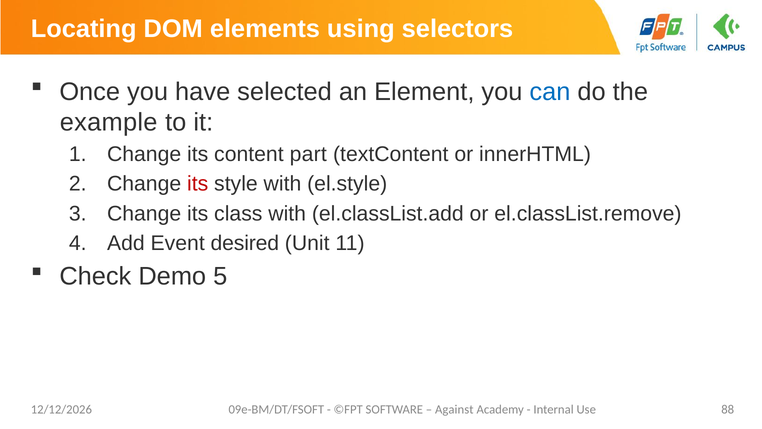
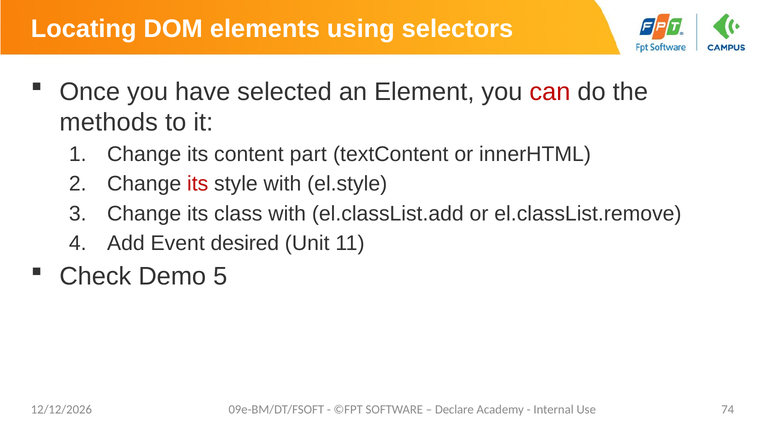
can colour: blue -> red (550, 92)
example: example -> methods (109, 122)
Against: Against -> Declare (454, 409)
88: 88 -> 74 (728, 409)
